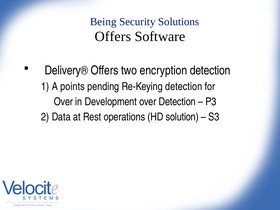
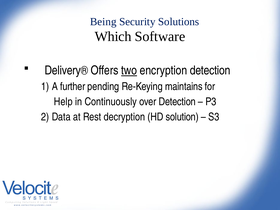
Offers: Offers -> Which (113, 36)
two underline: none -> present (129, 70)
points: points -> further (73, 86)
Re-Keying detection: detection -> maintains (184, 86)
Over: Over -> Help (63, 102)
Development: Development -> Continuously (111, 102)
operations: operations -> decryption (124, 117)
